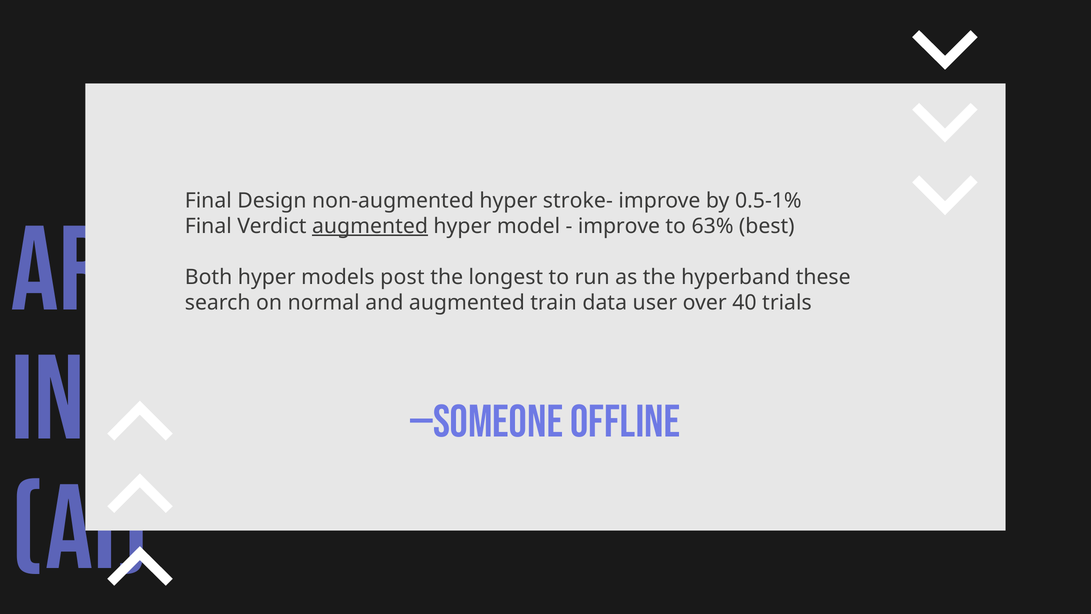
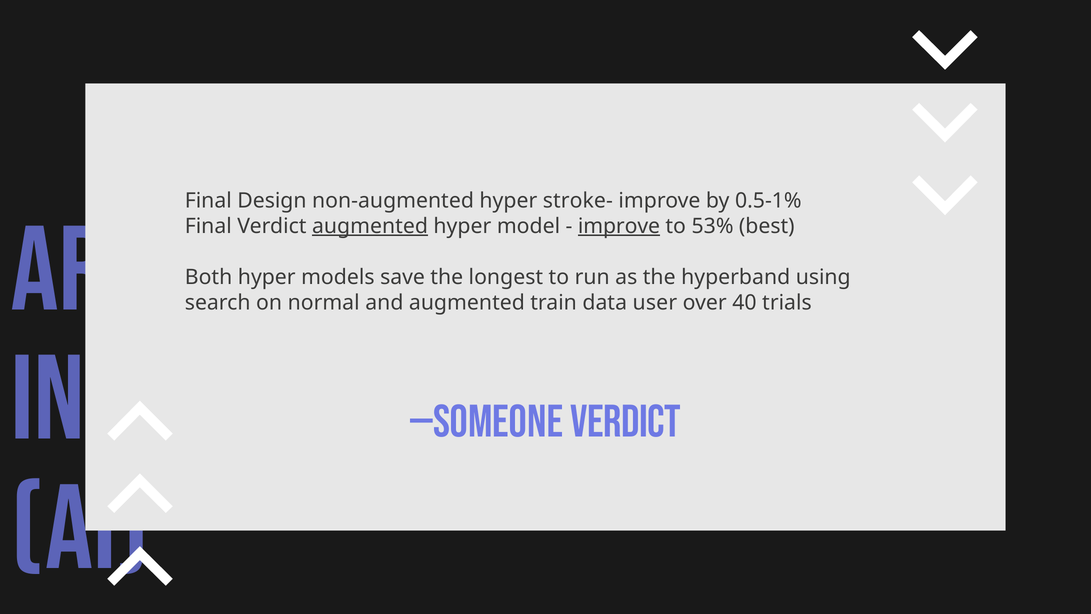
improve underline: none -> present (619, 226)
63%: 63% -> 53% (713, 226)
post: post -> save (403, 277)
these: these -> using (823, 277)
OFFLINE: OFFLINE -> VERDICT (626, 421)
